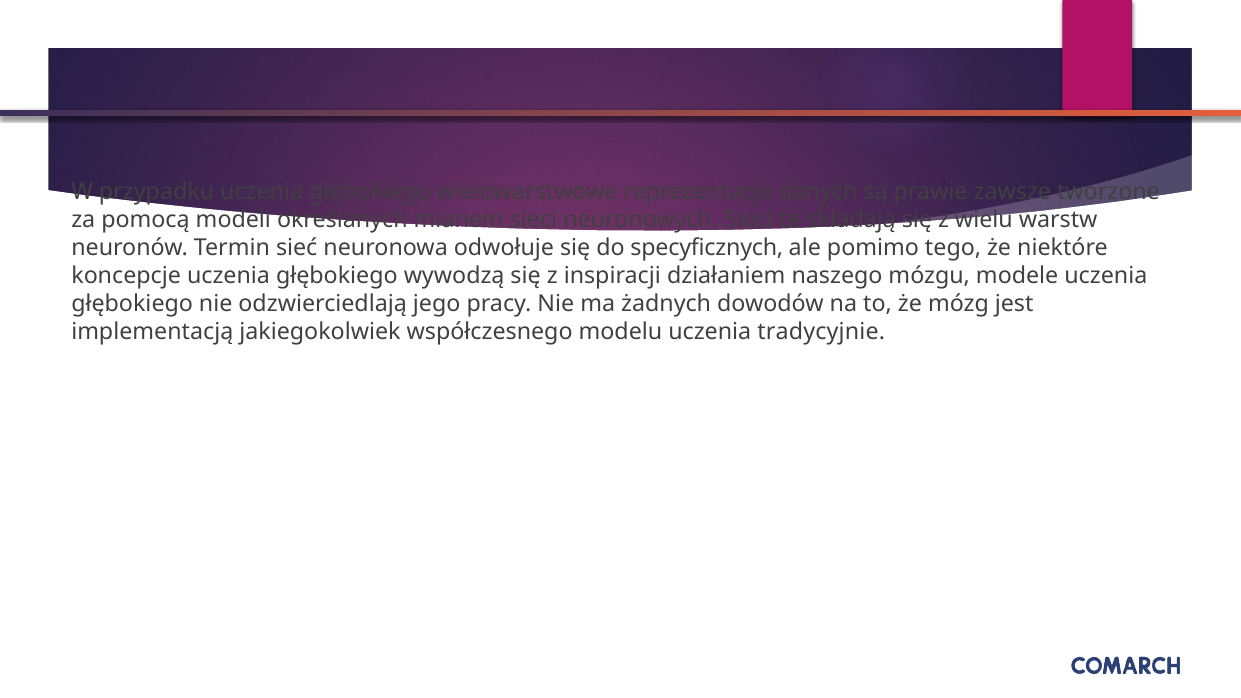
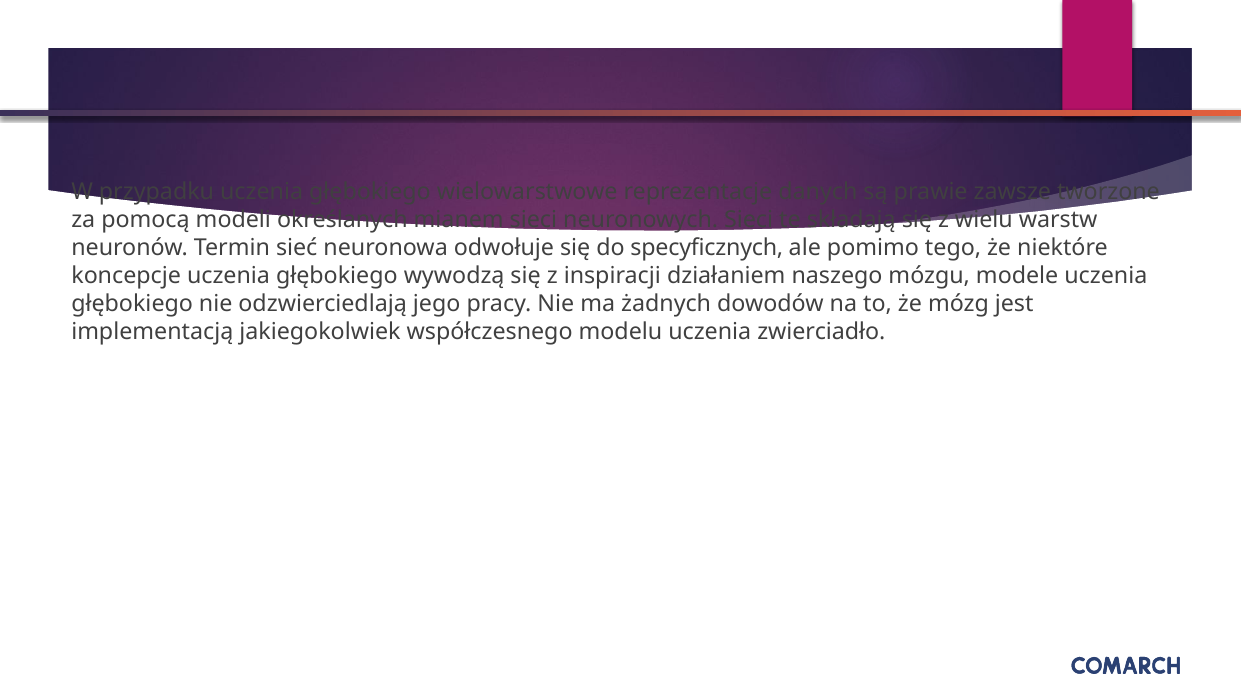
tradycyjnie: tradycyjnie -> zwierciadło (821, 332)
